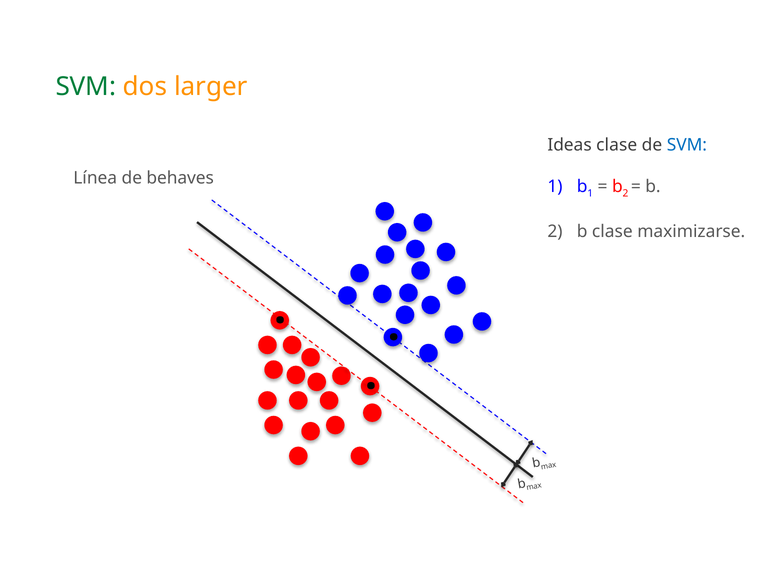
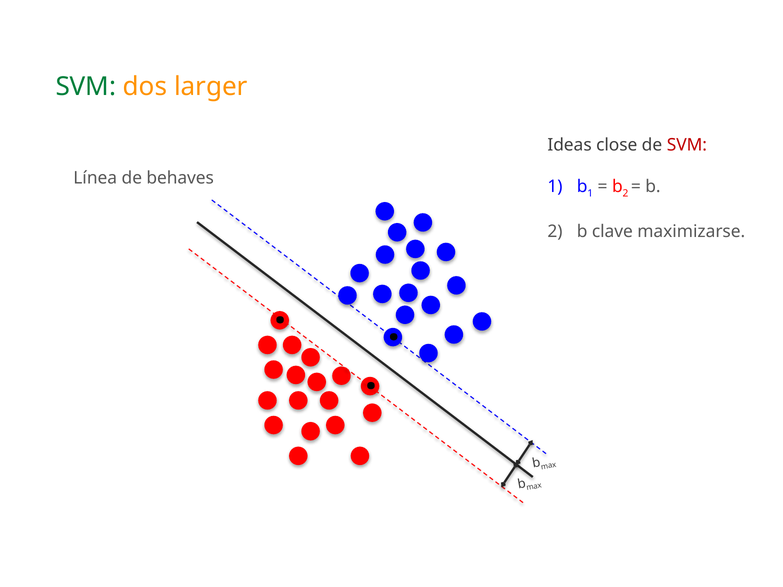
Ideas clase: clase -> close (617, 145)
SVM colour: blue -> red (687, 145)
b clase: clase -> clave (612, 231)
